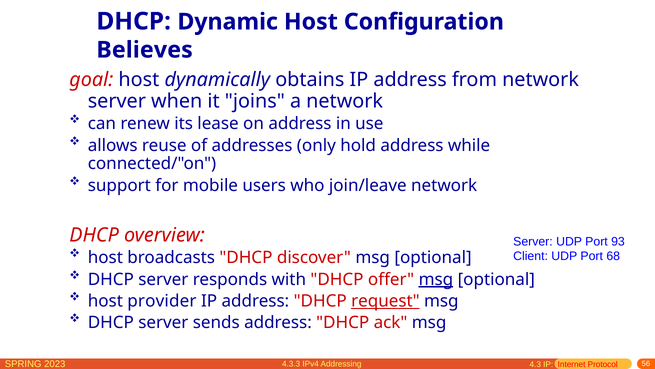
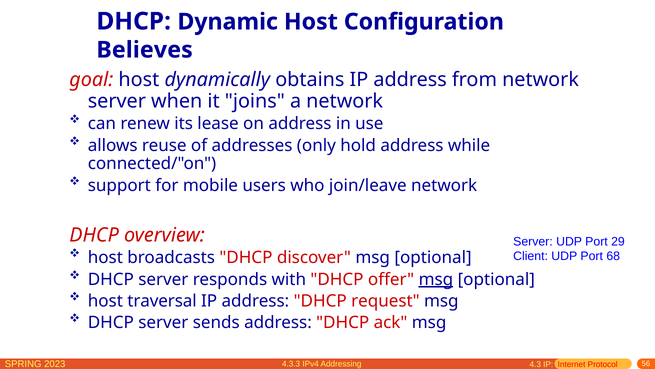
93: 93 -> 29 (618, 241)
provider: provider -> traversal (162, 301)
request underline: present -> none (385, 301)
